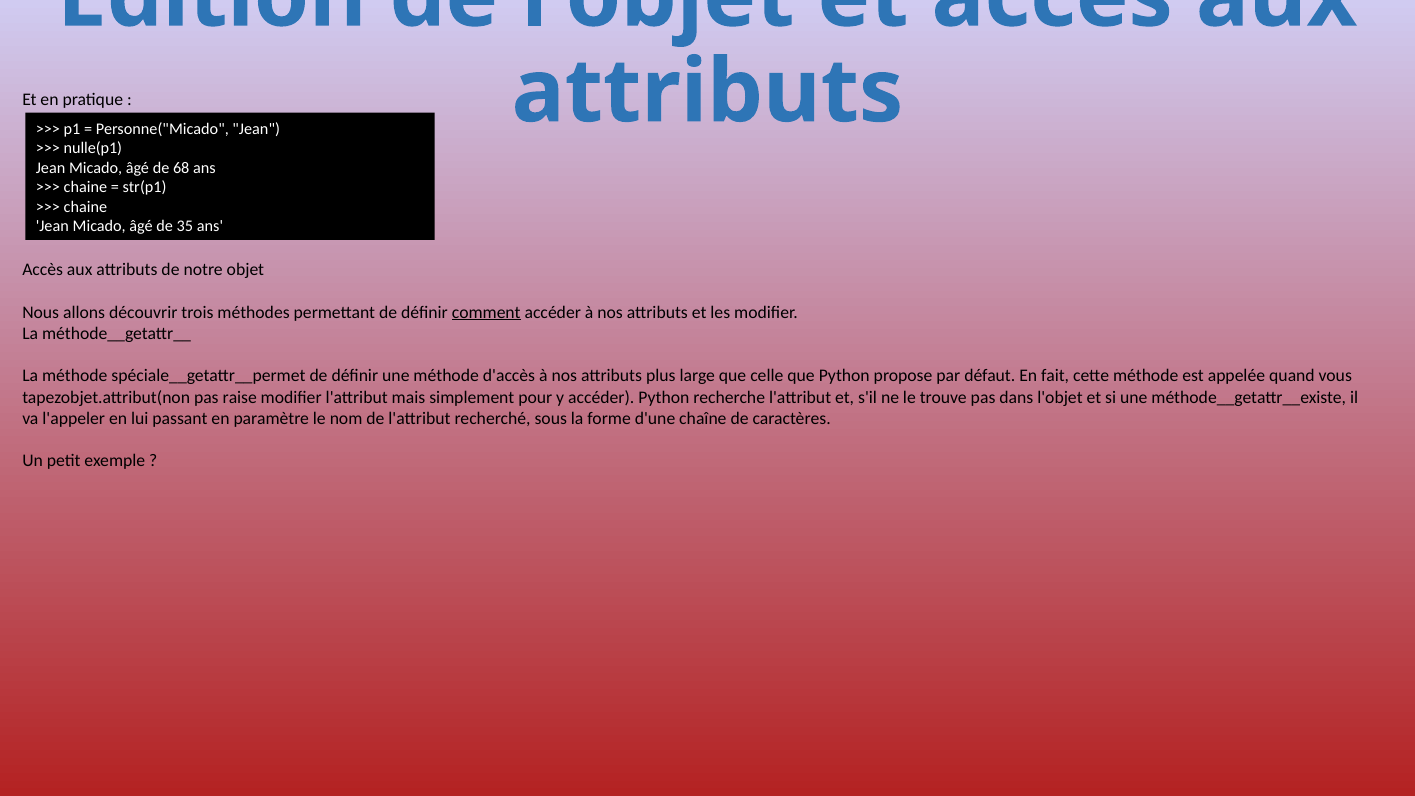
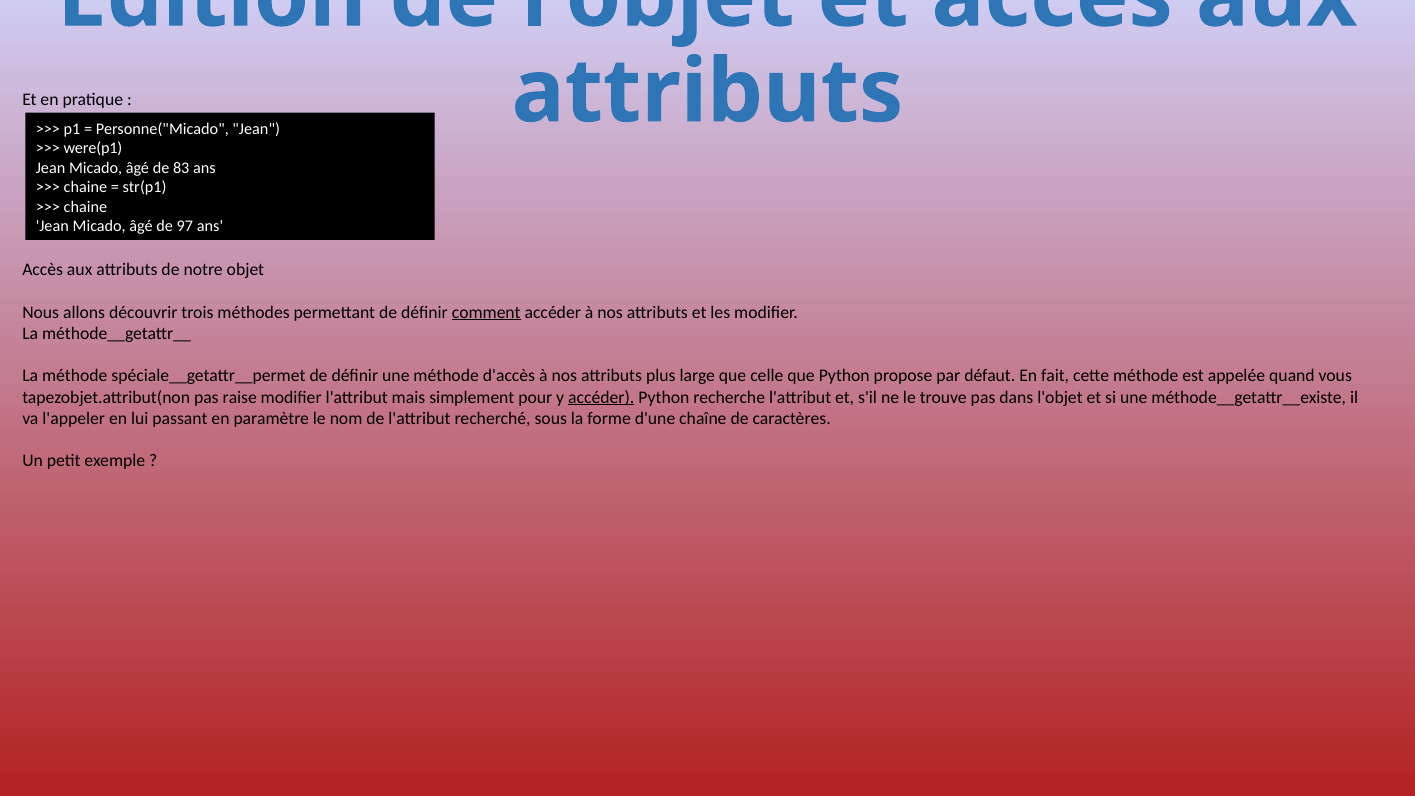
nulle(p1: nulle(p1 -> were(p1 (93, 148)
68: 68 -> 83 (181, 168)
35: 35 -> 97 (185, 226)
accéder underline: none -> present (601, 397)
